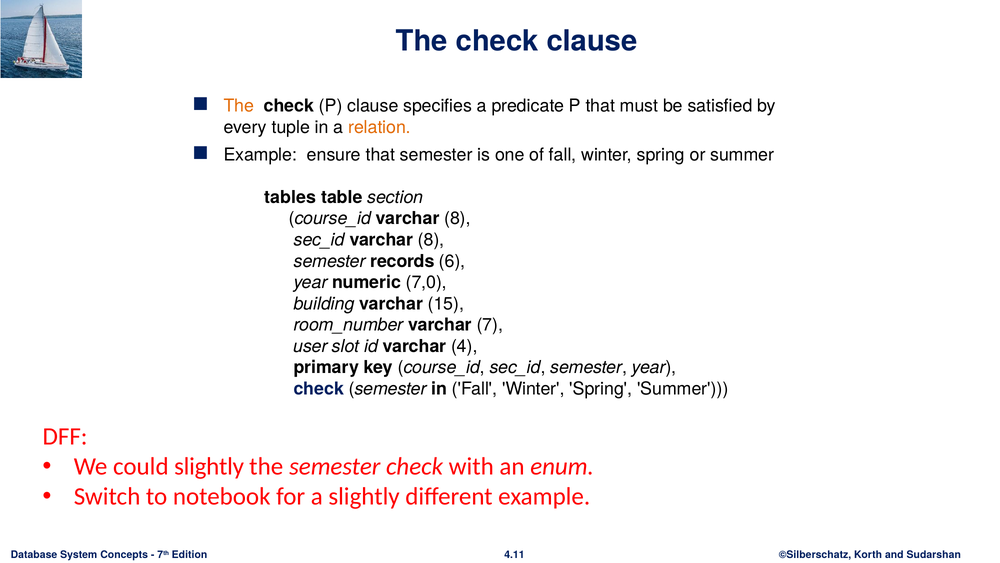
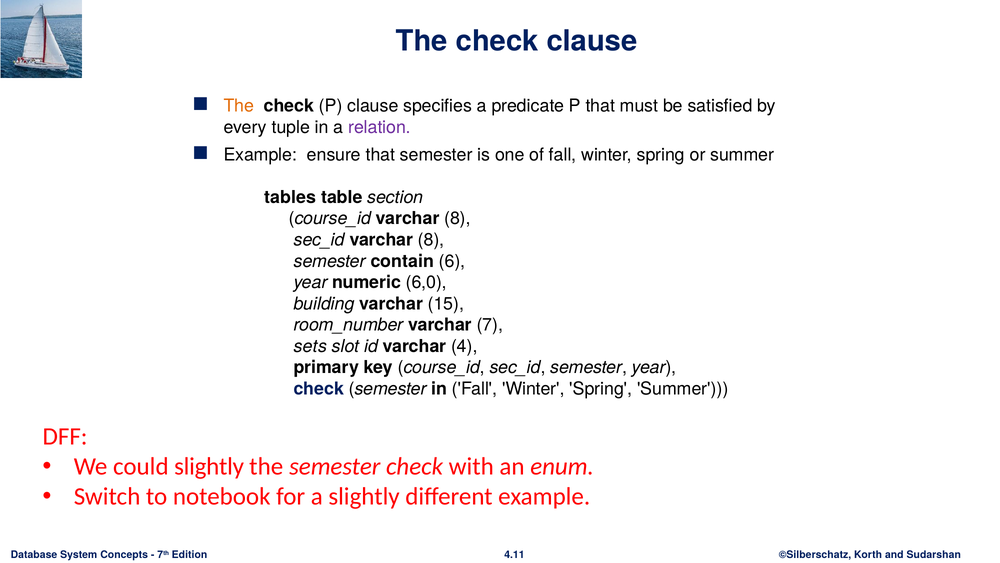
relation colour: orange -> purple (380, 127)
records: records -> contain (402, 261)
7,0: 7,0 -> 6,0 (426, 282)
user: user -> sets (310, 346)
